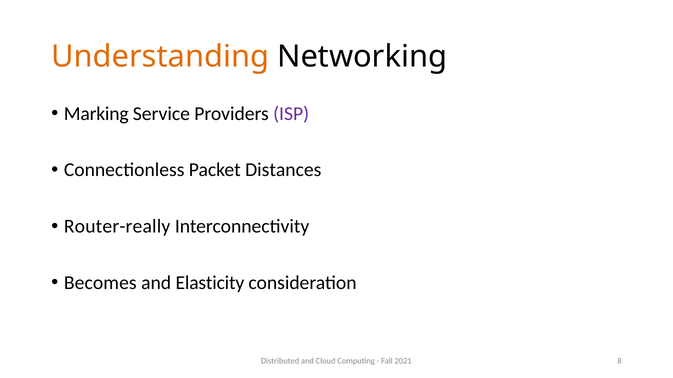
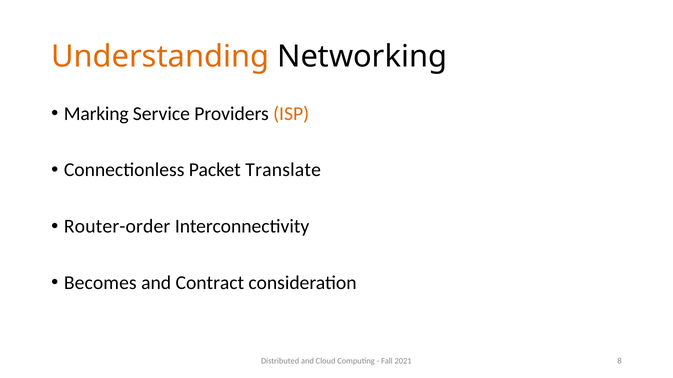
ISP colour: purple -> orange (291, 114)
Distances: Distances -> Translate (283, 170)
Router-really: Router-really -> Router-order (117, 227)
Elasticity: Elasticity -> Contract (210, 283)
